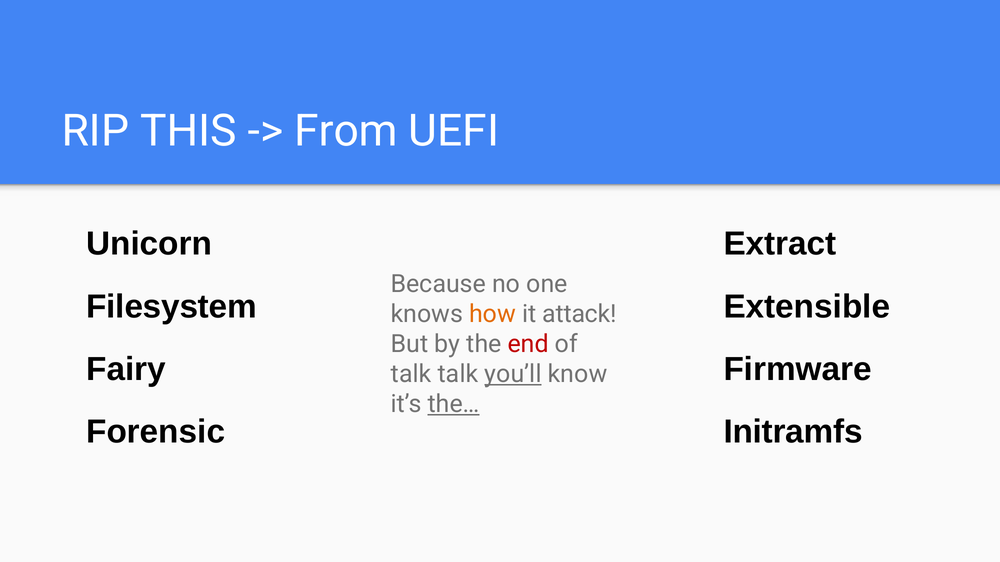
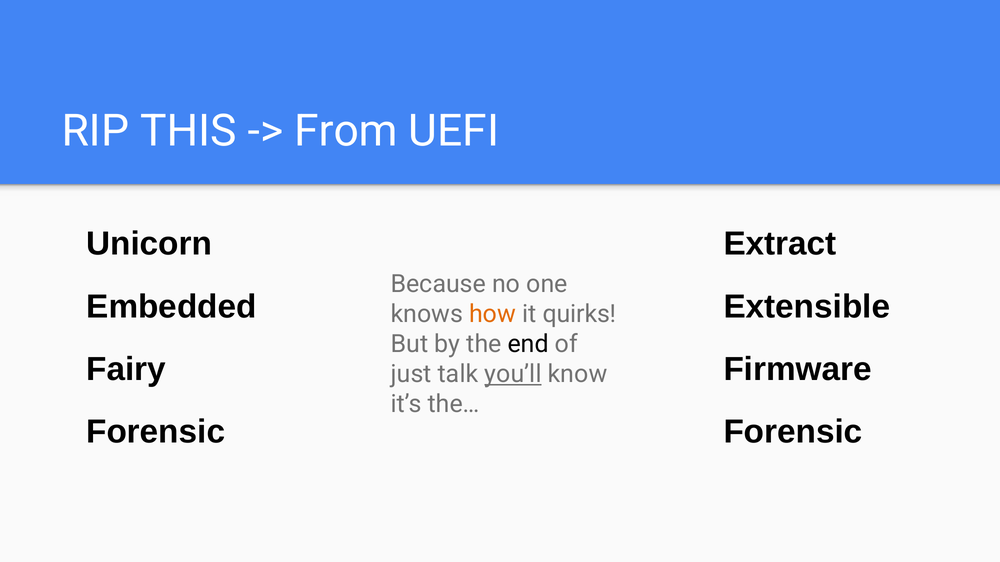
Filesystem: Filesystem -> Embedded (171, 307)
attack: attack -> quirks (579, 314)
end colour: red -> black (528, 344)
talk: talk -> just (411, 374)
the… underline: present -> none (454, 404)
Initramfs: Initramfs -> Forensic (793, 432)
